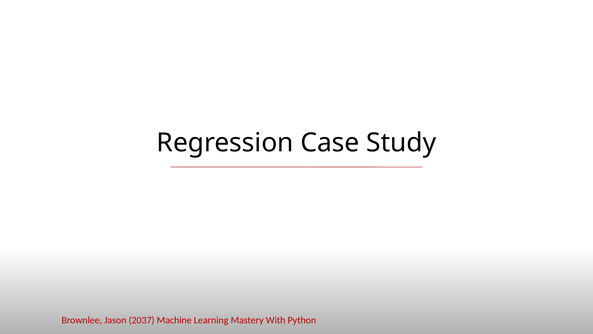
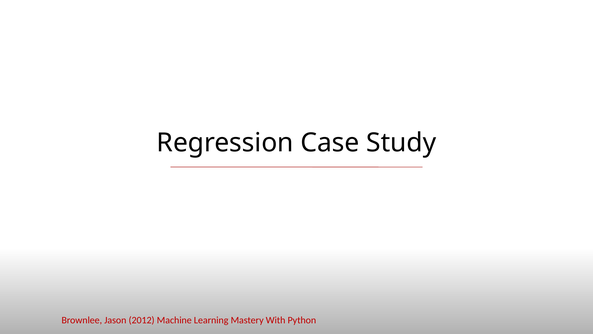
2037: 2037 -> 2012 (142, 320)
